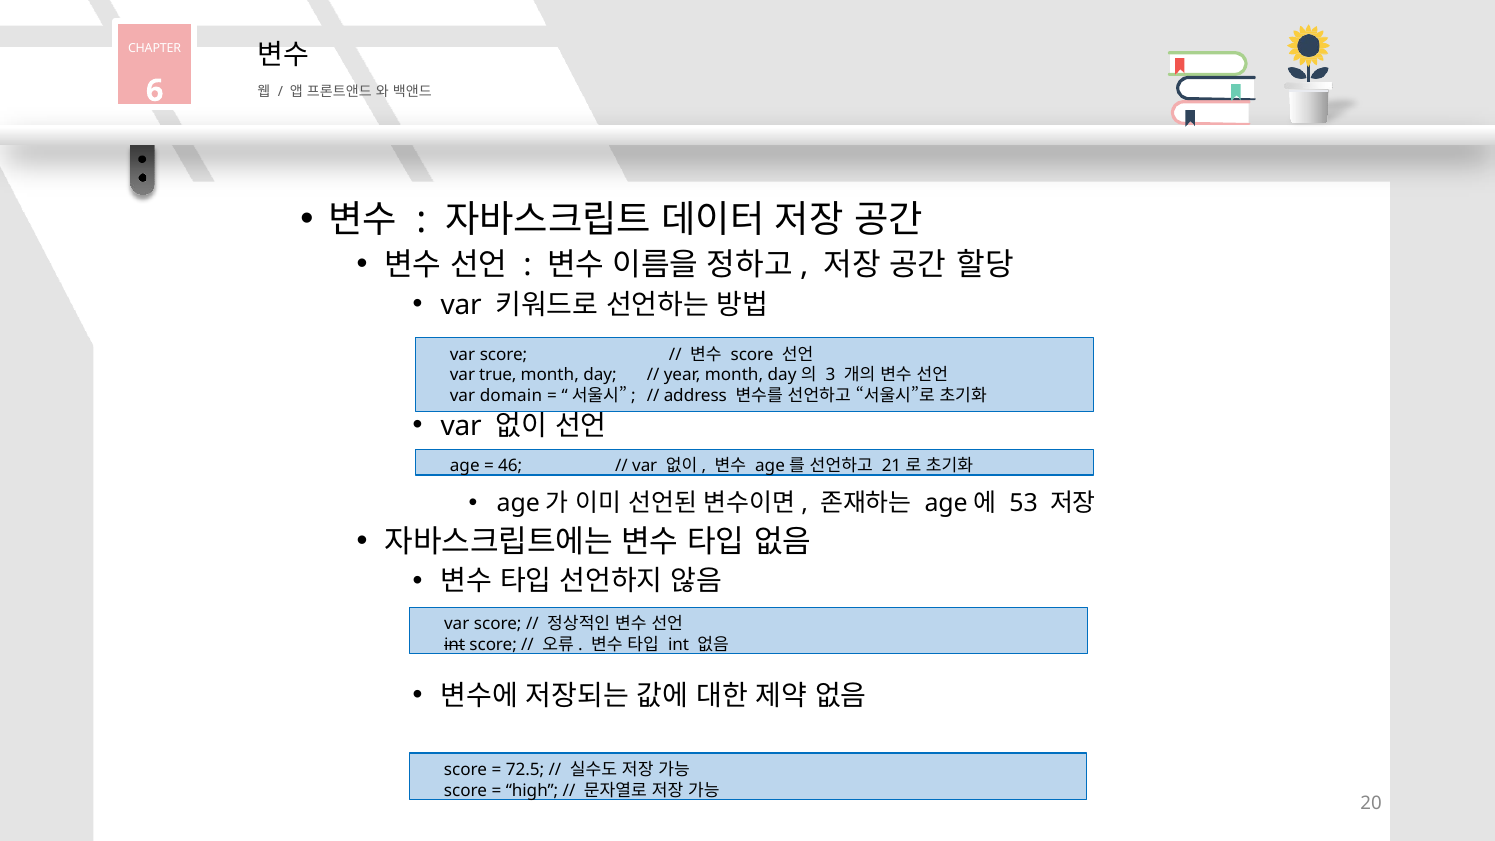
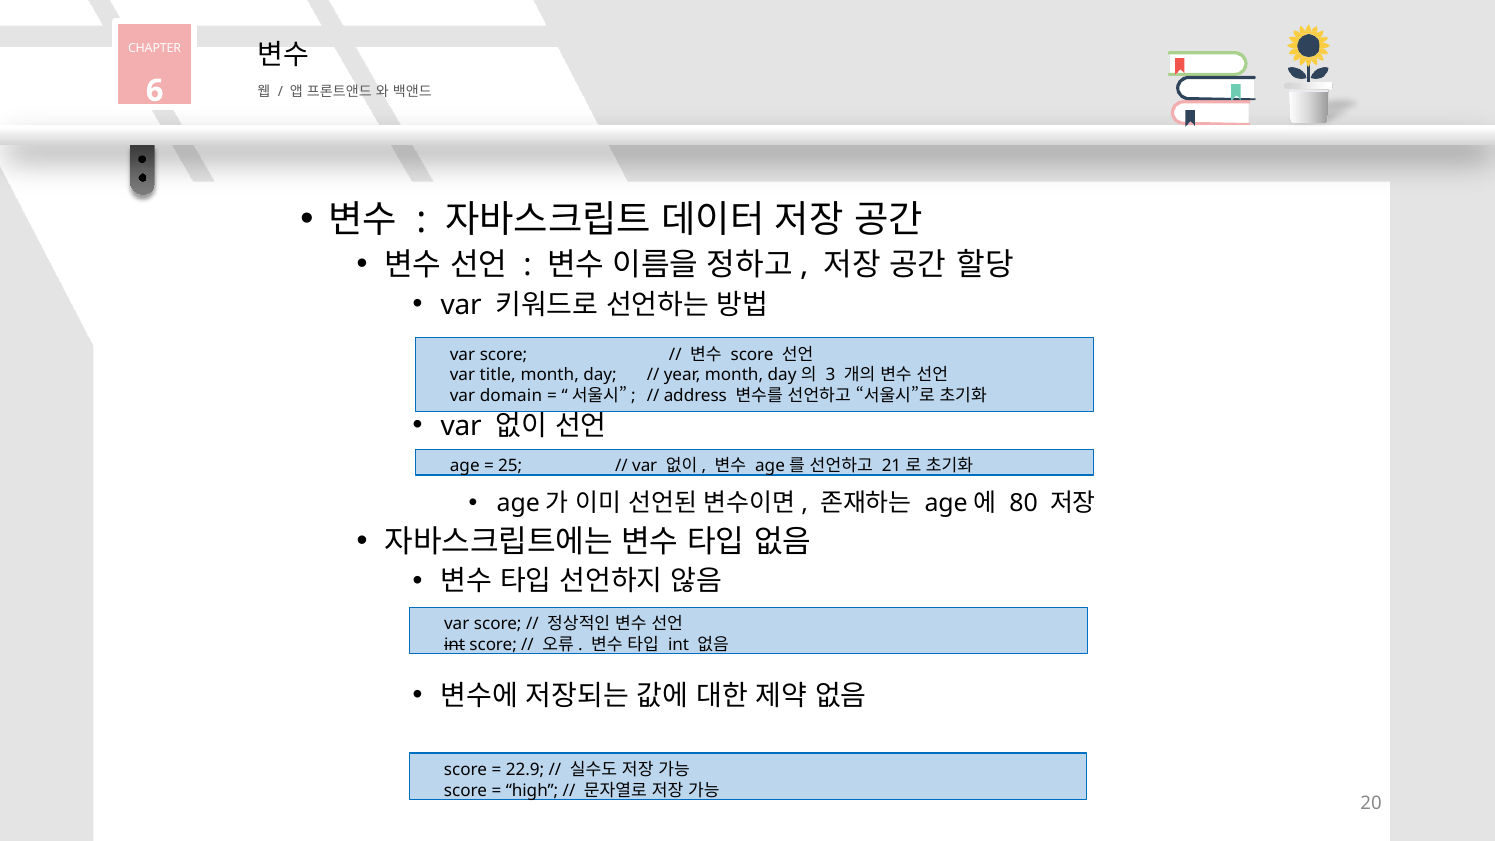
true: true -> title (498, 375)
46: 46 -> 25 (510, 466)
53: 53 -> 80 (1024, 504)
72.5: 72.5 -> 22.9 (525, 770)
